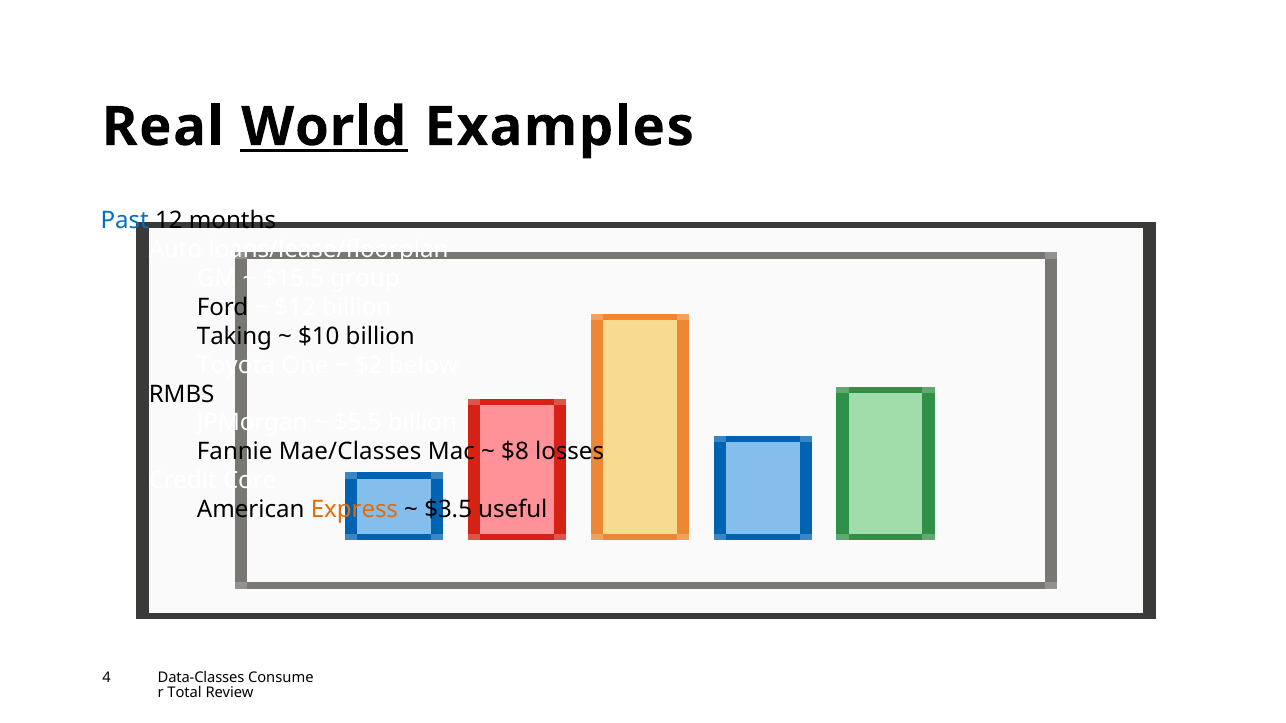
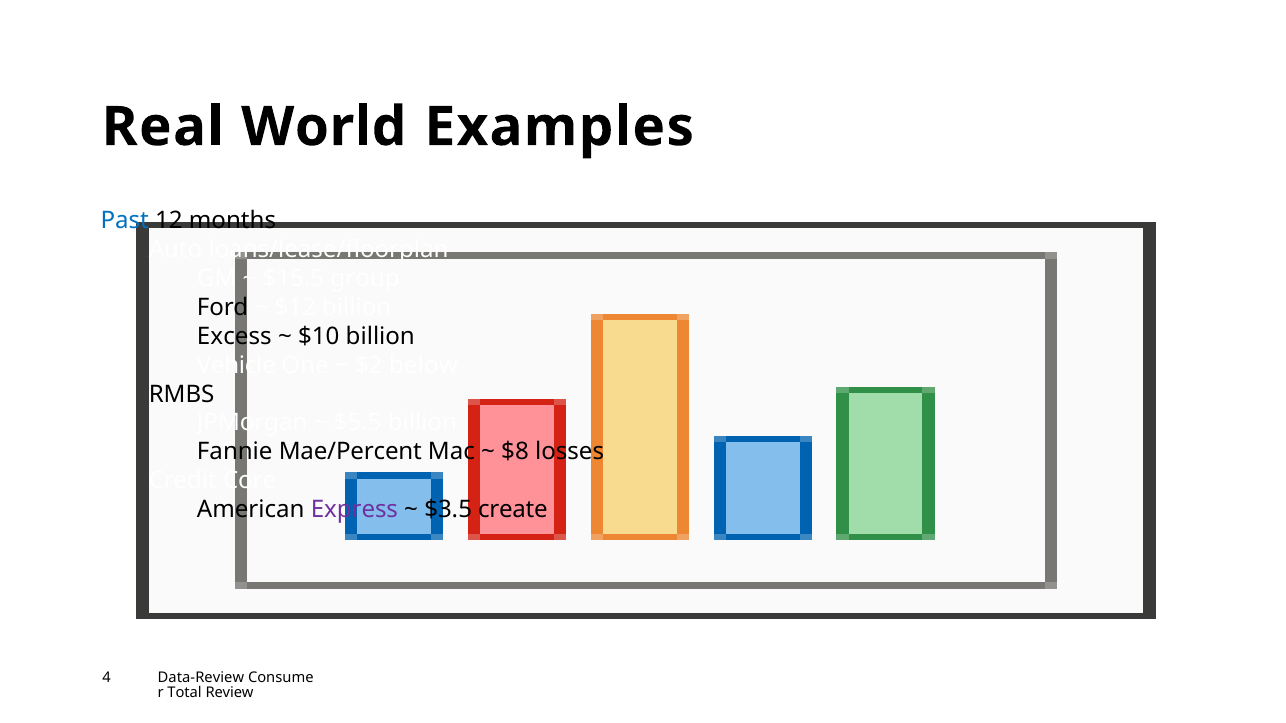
World underline: present -> none (324, 127)
Taking: Taking -> Excess (234, 336)
Toyota: Toyota -> Vehicle (236, 365)
Mae/Classes: Mae/Classes -> Mae/Percent (350, 452)
Express colour: orange -> purple (354, 510)
useful: useful -> create (513, 510)
Data-Classes: Data-Classes -> Data-Review (201, 678)
